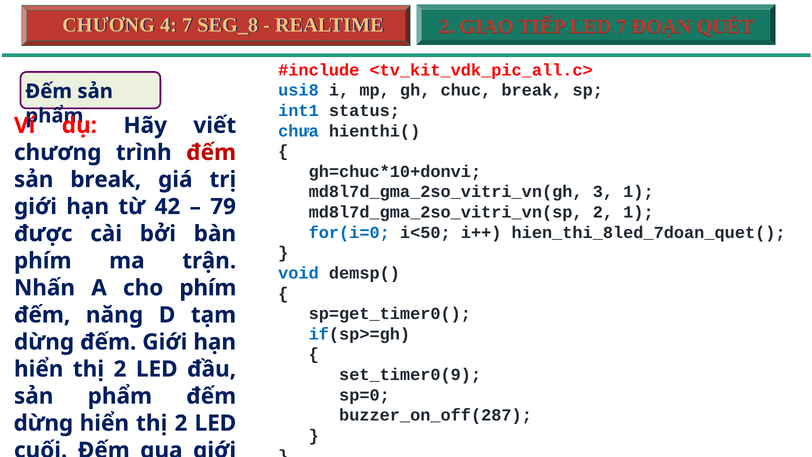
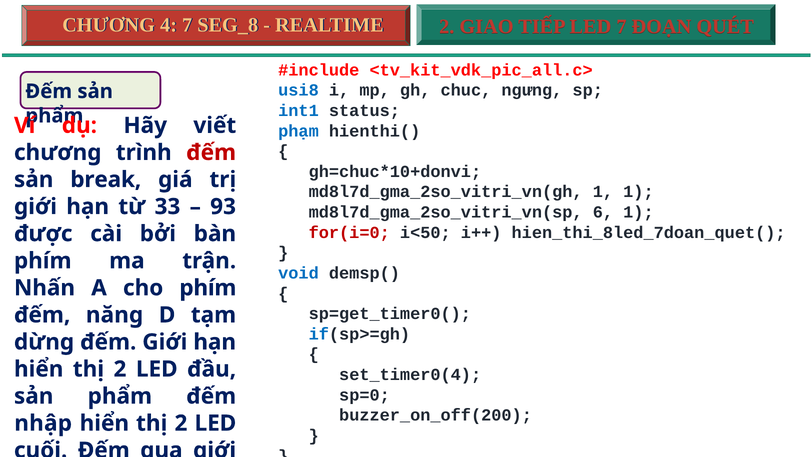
chuc break: break -> ngưng (532, 90)
chưa: chưa -> phạm (298, 131)
md8l7d_gma_2so_vitri_vn(gh 3: 3 -> 1 (603, 192)
42: 42 -> 33 (167, 207)
79: 79 -> 93 (223, 207)
md8l7d_gma_2so_vitri_vn(sp 2: 2 -> 6 (603, 212)
for(i=0 colour: blue -> red (349, 232)
set_timer0(9: set_timer0(9 -> set_timer0(4 (410, 375)
buzzer_on_off(287: buzzer_on_off(287 -> buzzer_on_off(200 (436, 415)
dừng: dừng -> nhập (43, 423)
